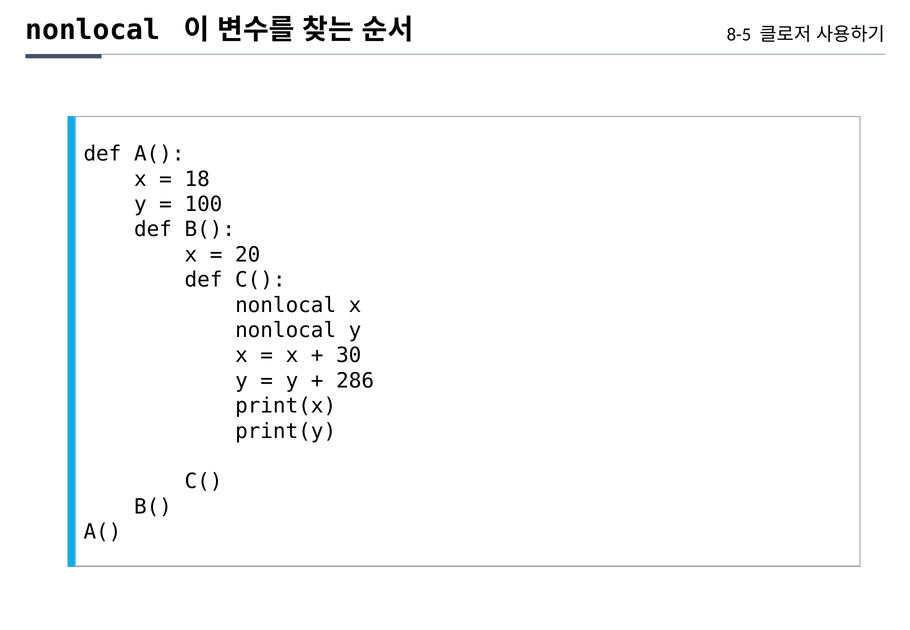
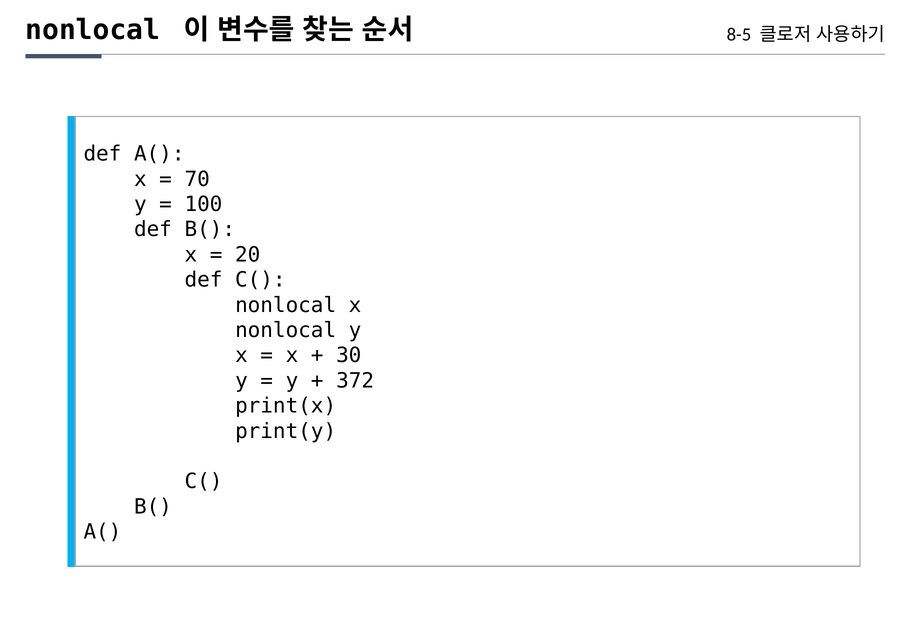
18: 18 -> 70 (197, 179)
286: 286 -> 372 (355, 381)
